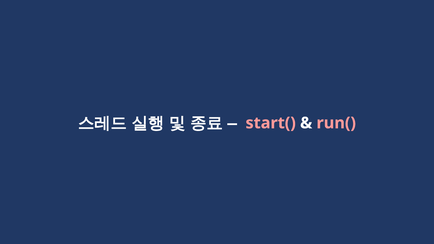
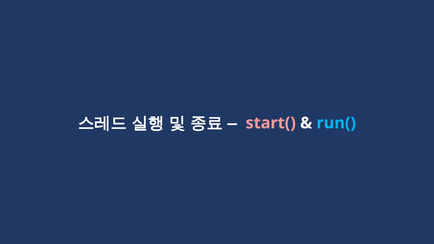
run( colour: pink -> light blue (336, 123)
